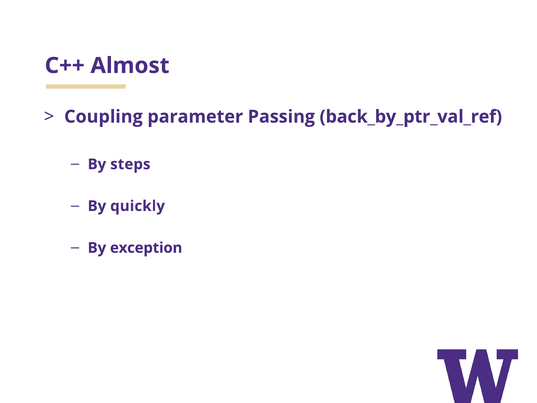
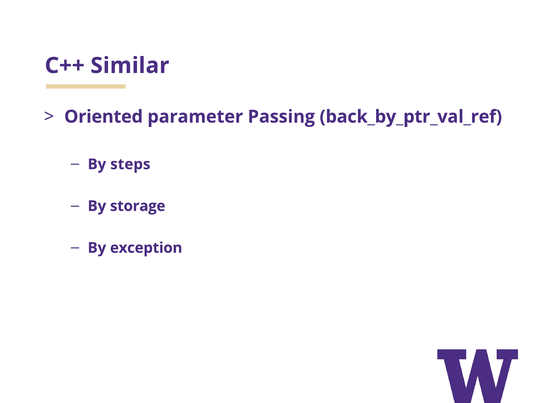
Almost: Almost -> Similar (130, 66)
Coupling: Coupling -> Oriented (104, 117)
quickly: quickly -> storage (138, 206)
